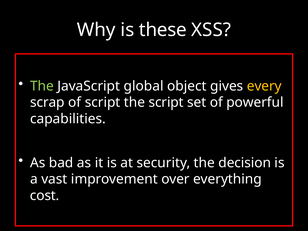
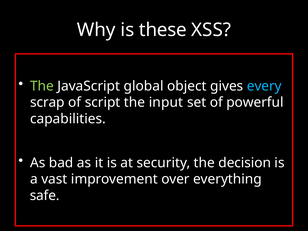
every colour: yellow -> light blue (264, 86)
the script: script -> input (166, 102)
cost: cost -> safe (45, 196)
